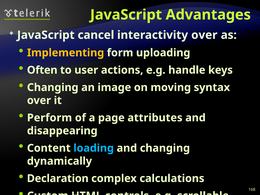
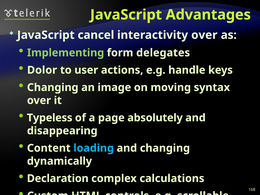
Implementing colour: yellow -> light green (66, 53)
uploading: uploading -> delegates (163, 53)
Often: Often -> Dolor (42, 70)
Perform: Perform -> Typeless (50, 118)
attributes: attributes -> absolutely (155, 118)
